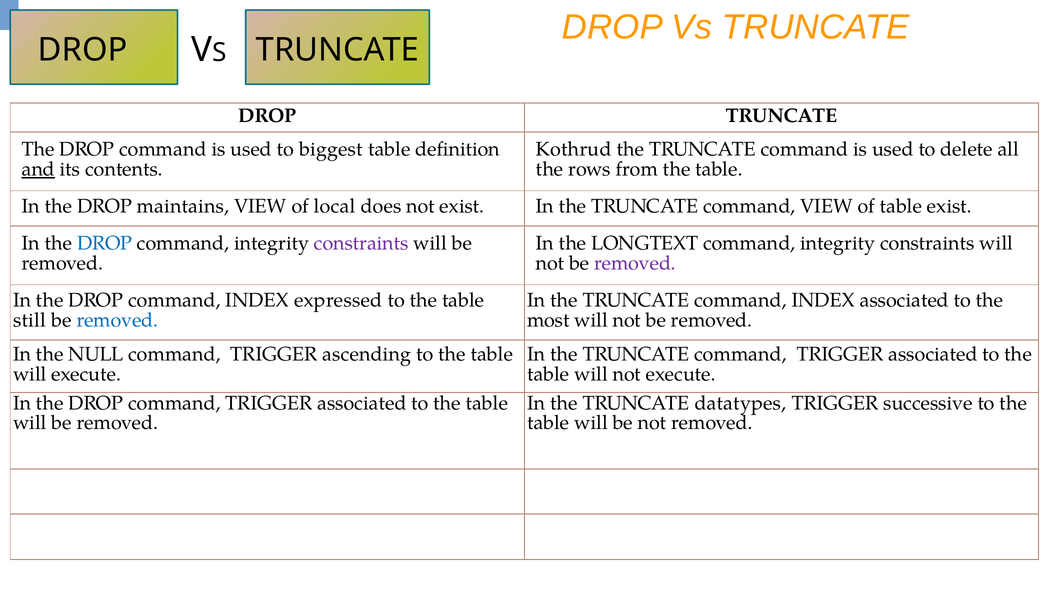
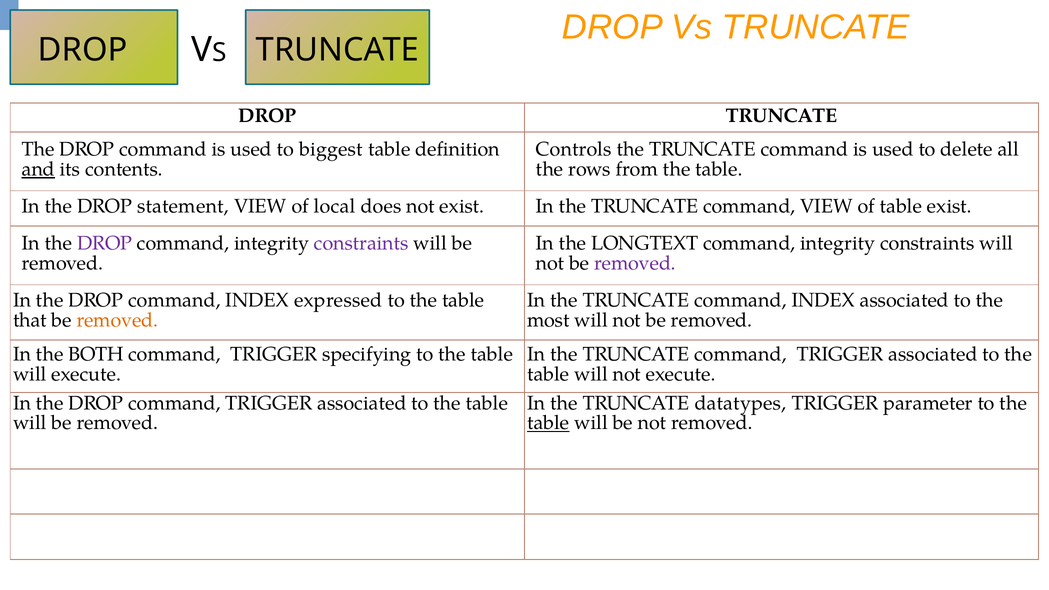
Kothrud: Kothrud -> Controls (574, 149)
maintains: maintains -> statement (183, 206)
DROP colour: blue -> purple (105, 243)
still: still -> that (30, 320)
removed colour: blue -> orange (117, 320)
NULL: NULL -> BOTH (96, 354)
ascending: ascending -> specifying (367, 354)
successive: successive -> parameter (928, 403)
table underline: none -> present (548, 423)
